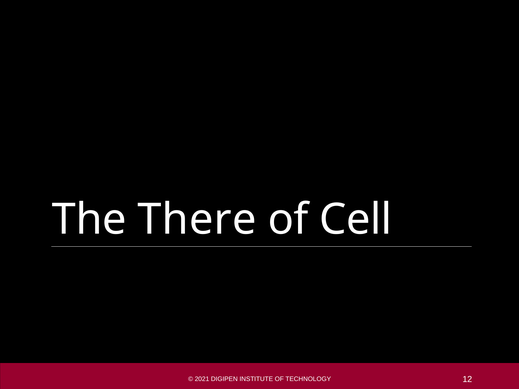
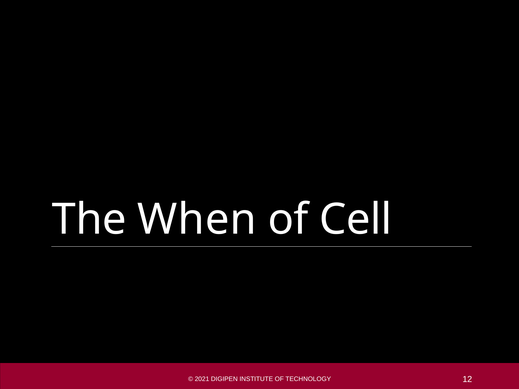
There: There -> When (197, 220)
